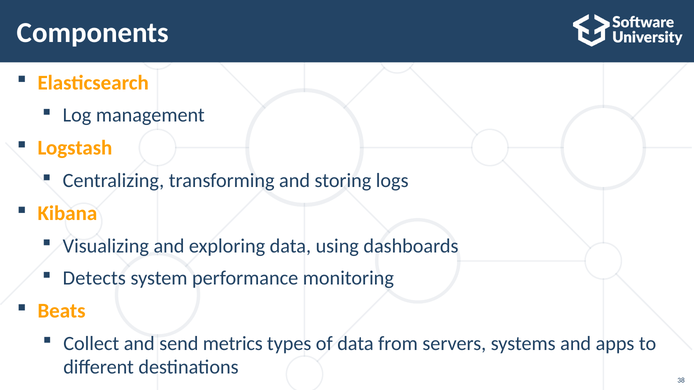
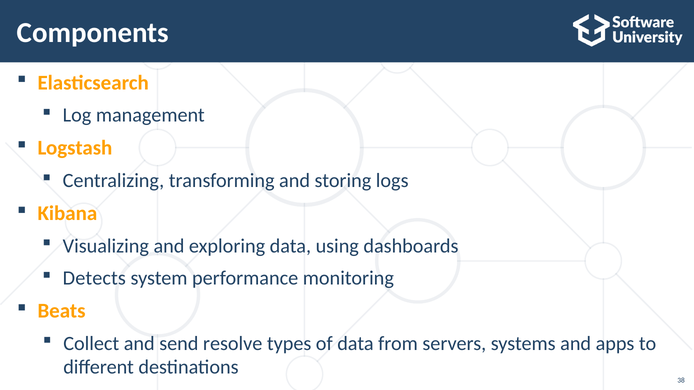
metrics: metrics -> resolve (233, 344)
